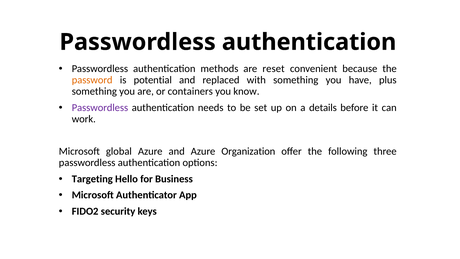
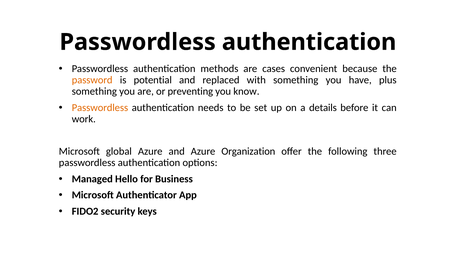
reset: reset -> cases (274, 69)
containers: containers -> preventing (190, 91)
Passwordless colour: purple -> orange (100, 108)
Targeting: Targeting -> Managed (92, 179)
